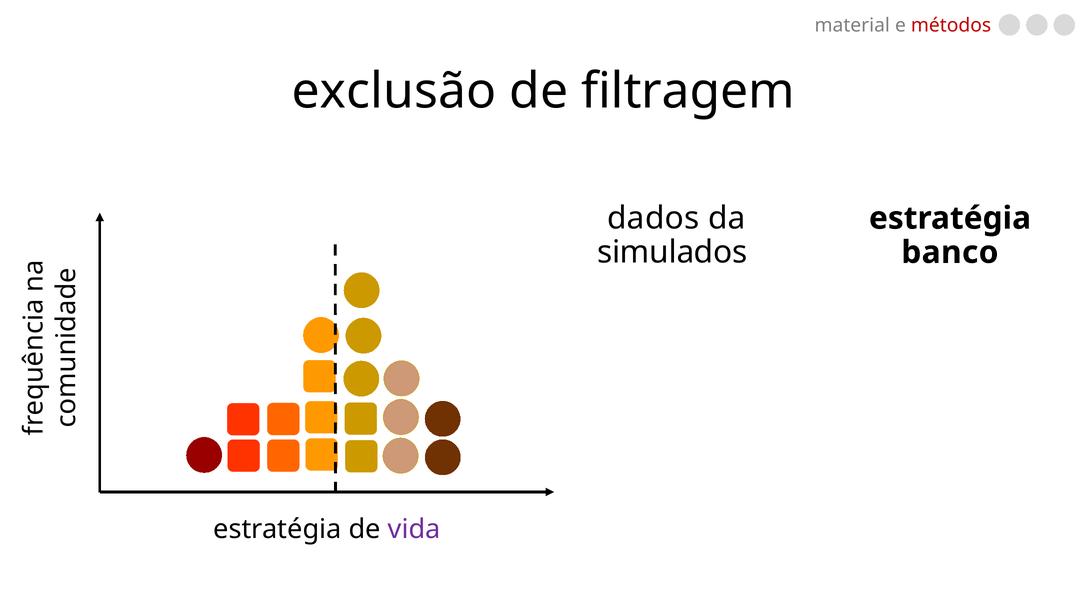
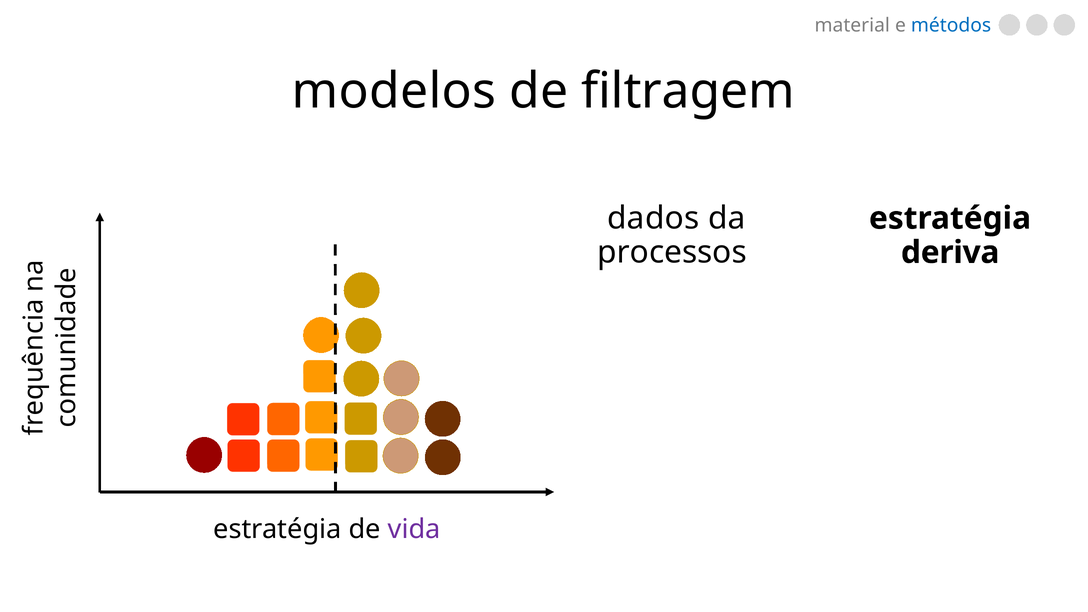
métodos colour: red -> blue (951, 25)
exclusão: exclusão -> modelos (394, 91)
simulados: simulados -> processos (672, 252)
banco: banco -> deriva (950, 252)
